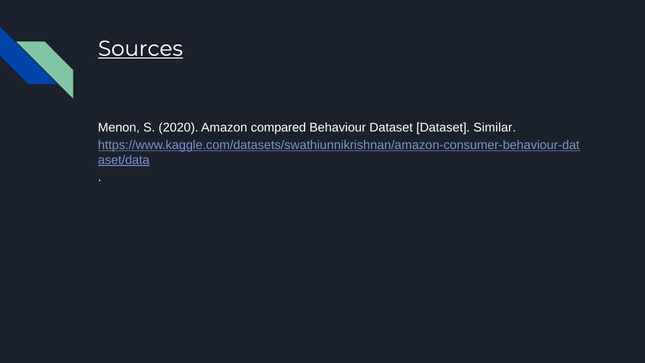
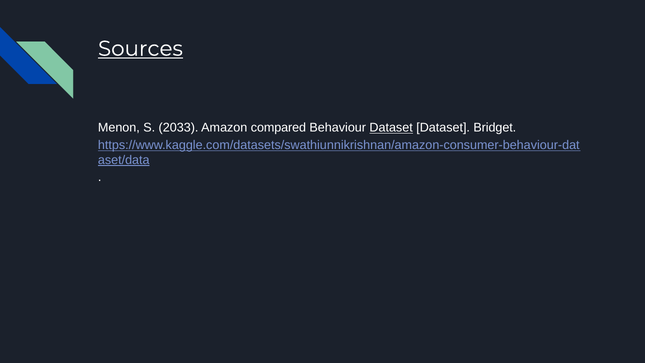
2020: 2020 -> 2033 (179, 128)
Dataset underline: none -> present (391, 128)
Similar: Similar -> Bridget (495, 128)
